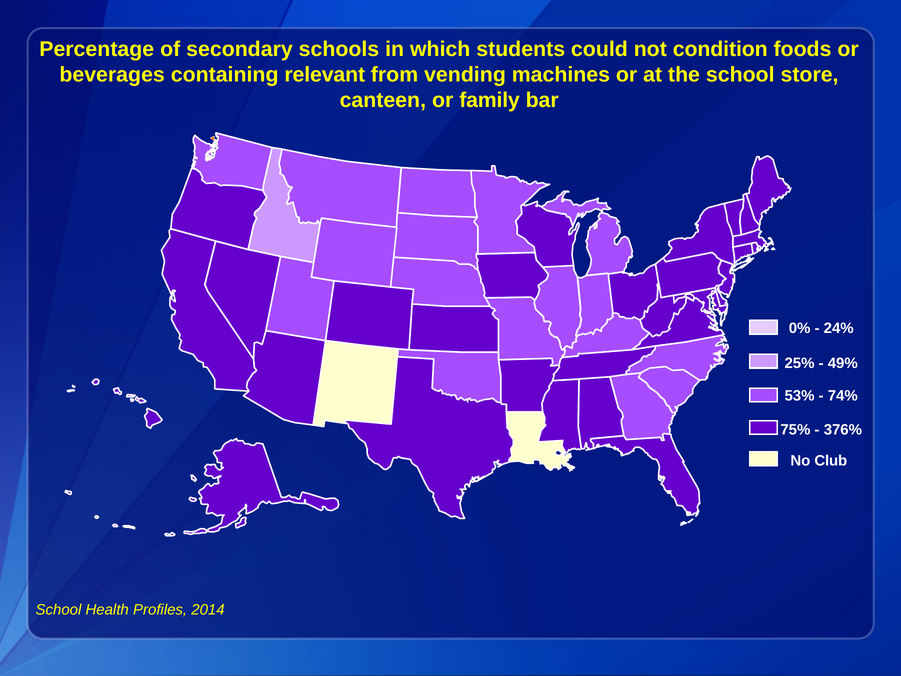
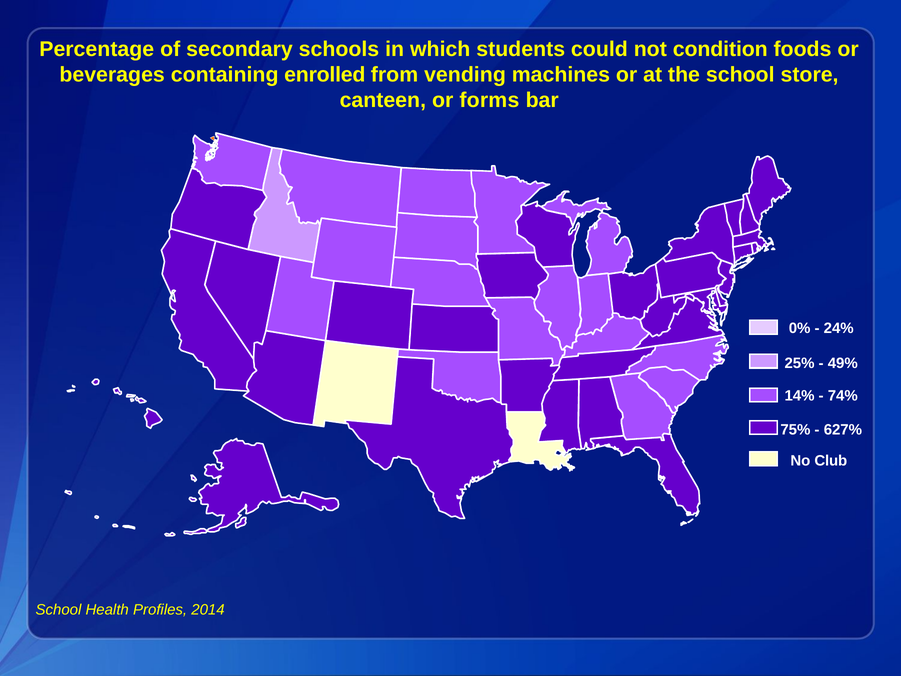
relevant: relevant -> enrolled (325, 75)
family: family -> forms (489, 100)
53%: 53% -> 14% (800, 396)
376%: 376% -> 627% (843, 429)
